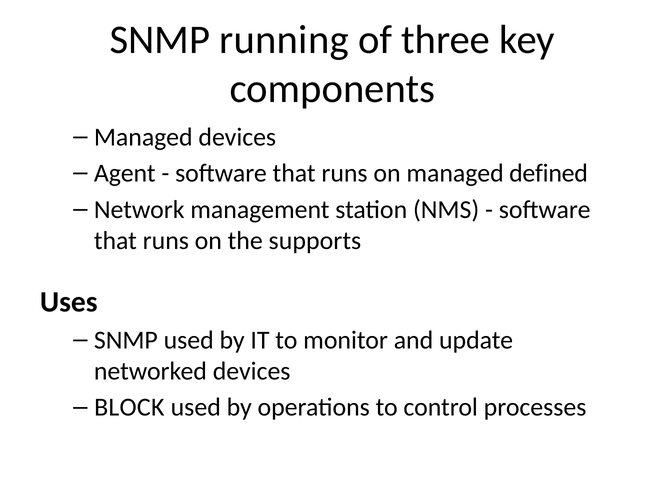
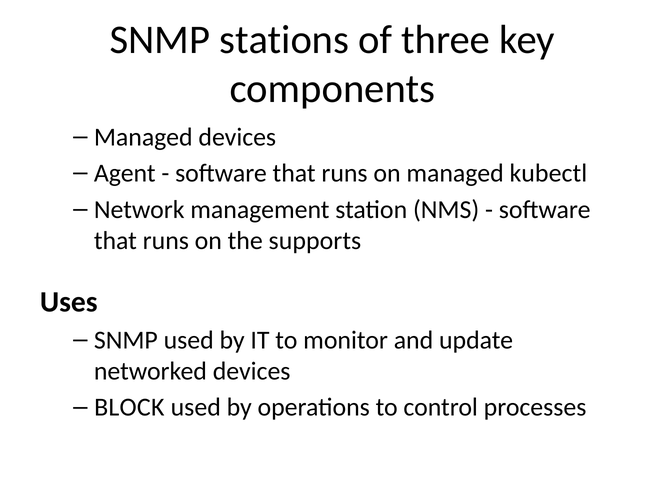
running: running -> stations (284, 40)
defined: defined -> kubectl (548, 173)
